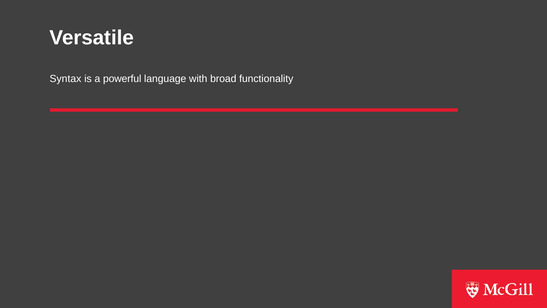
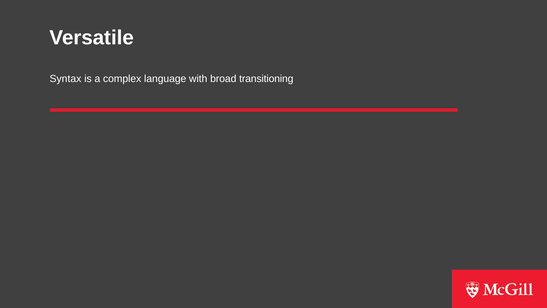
powerful: powerful -> complex (122, 79)
functionality: functionality -> transitioning (266, 79)
